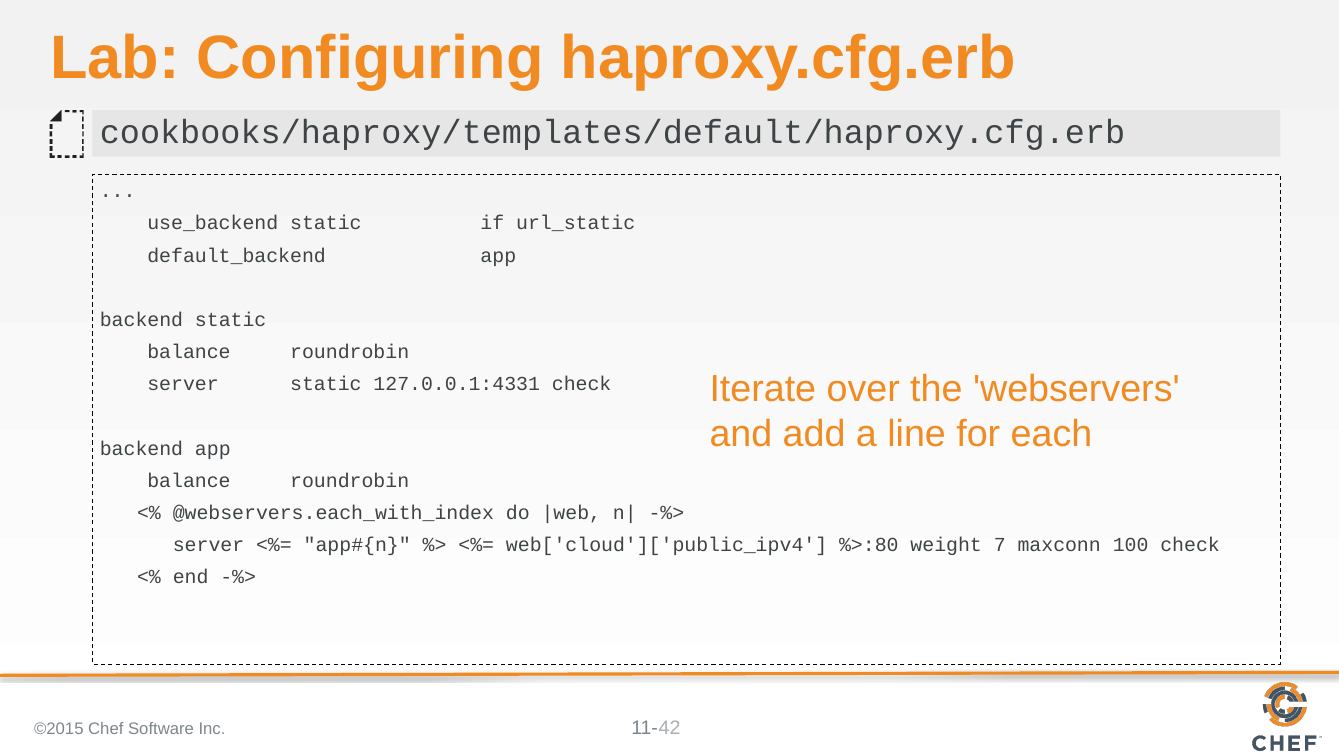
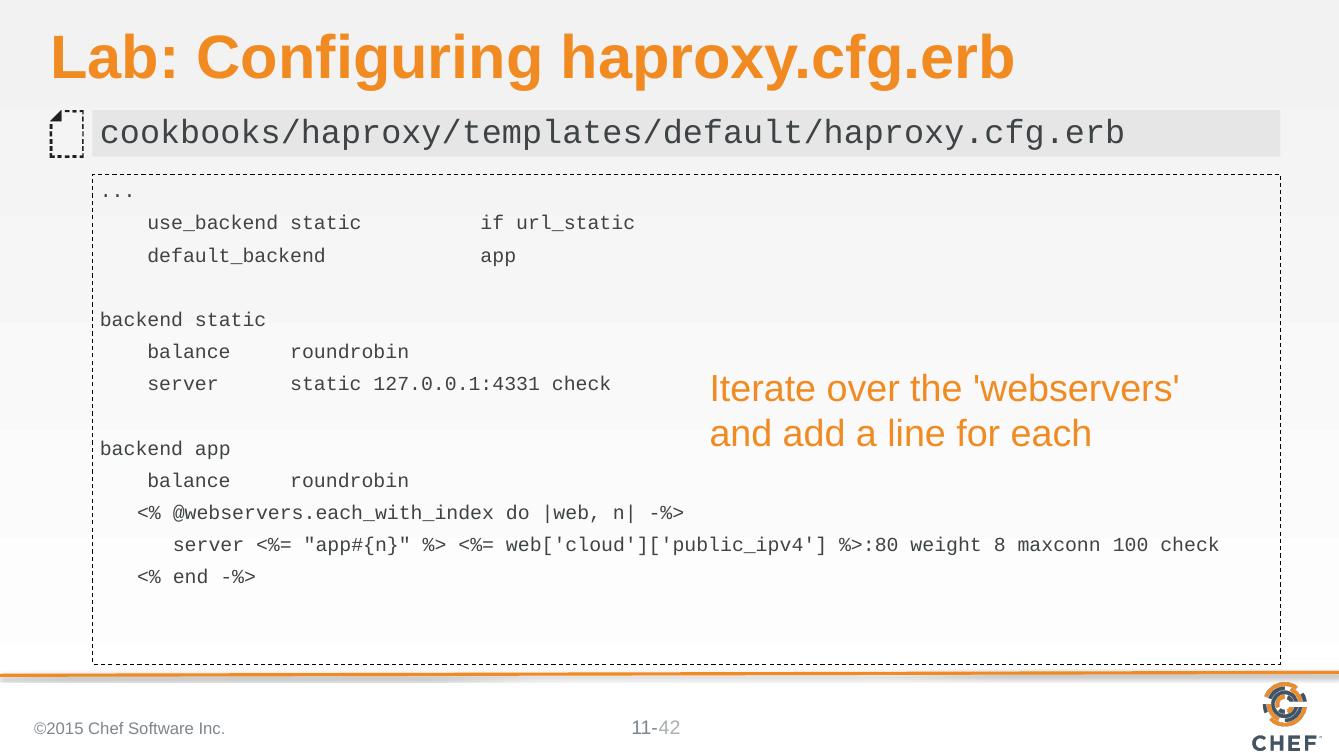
7: 7 -> 8 (1000, 545)
